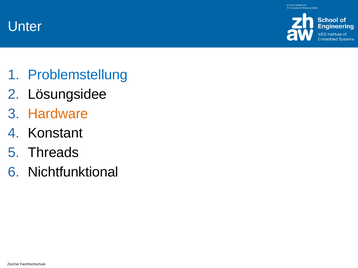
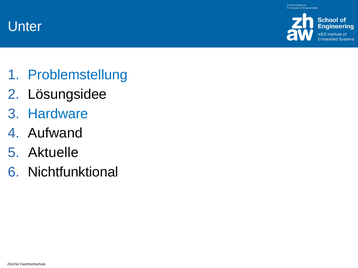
Hardware colour: orange -> blue (58, 114)
Konstant: Konstant -> Aufwand (55, 133)
Threads: Threads -> Aktuelle (53, 153)
